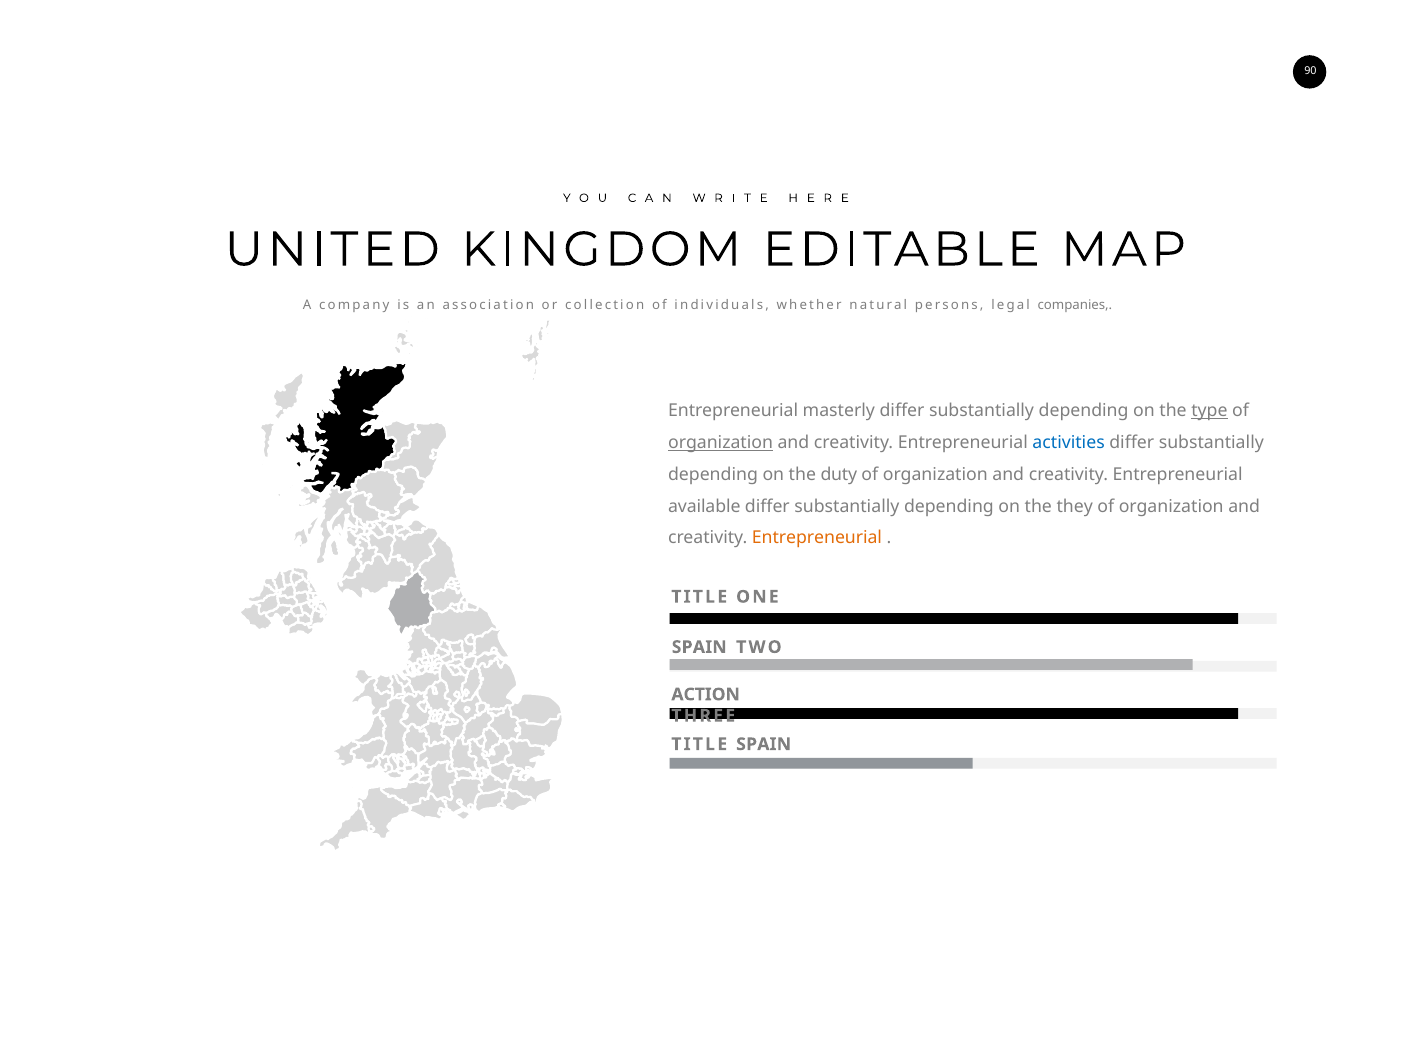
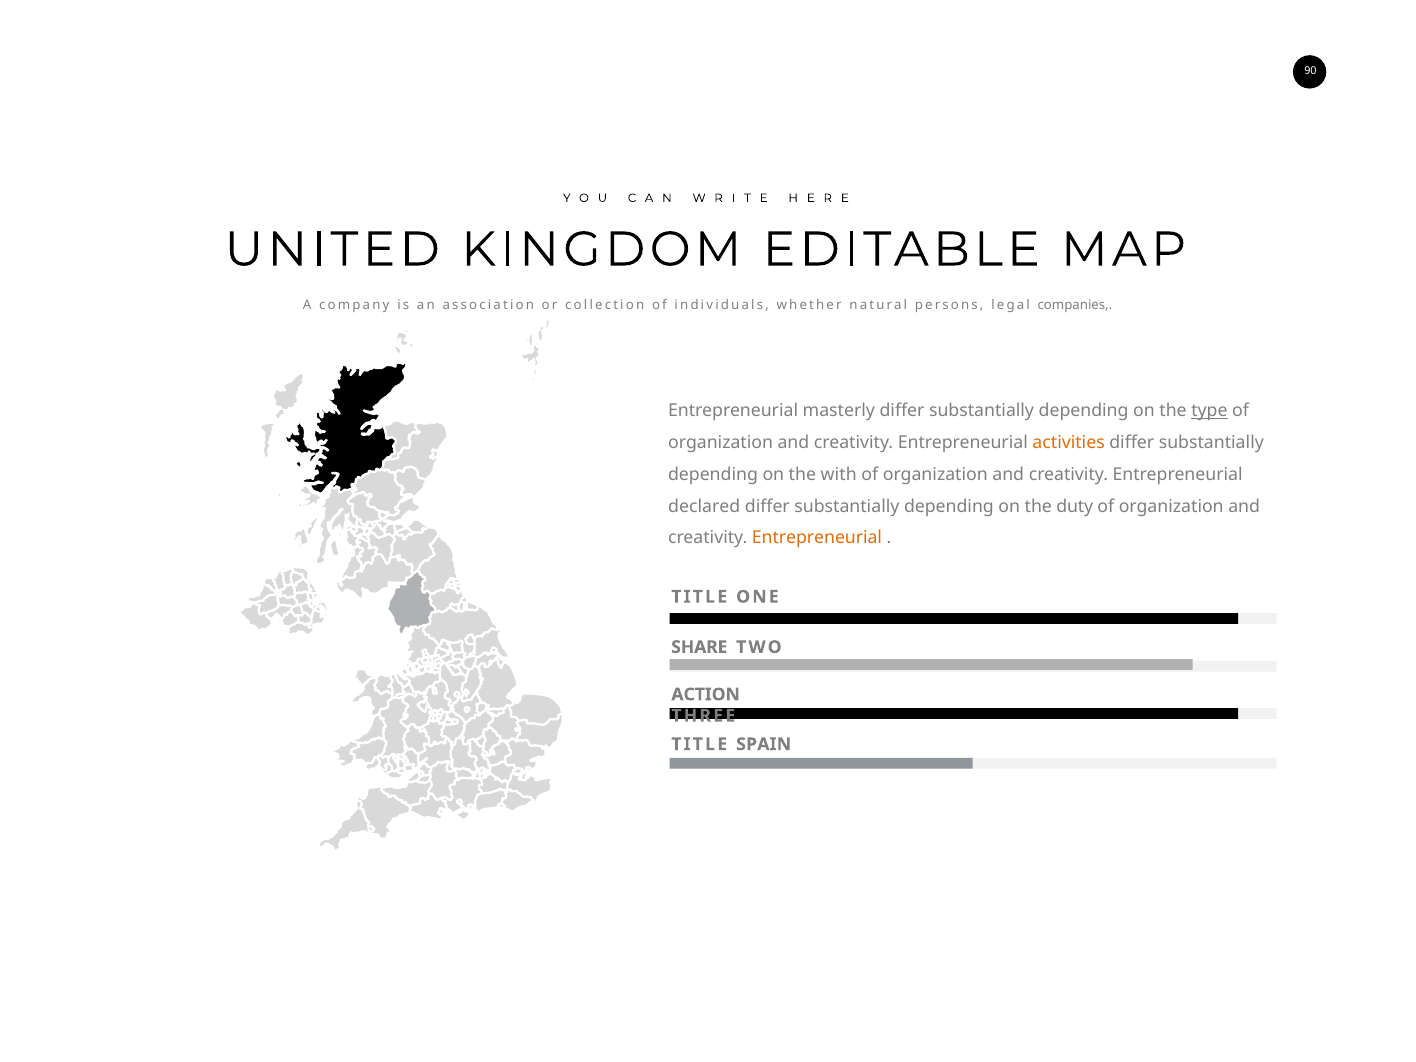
organization underline: present -> none (721, 442)
activities colour: blue -> orange (1069, 442)
duty: duty -> with (839, 474)
available: available -> declared (704, 506)
they: they -> duty (1075, 506)
SPAIN: SPAIN -> SHARE (699, 647)
